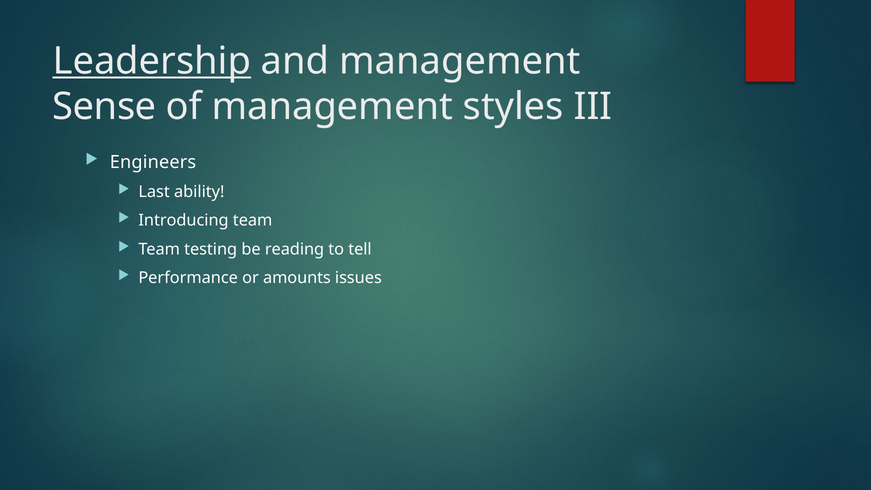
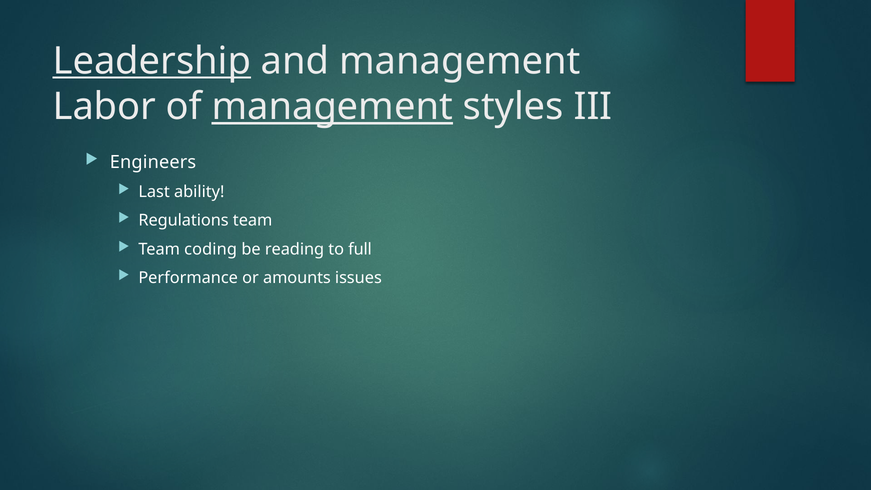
Sense: Sense -> Labor (104, 107)
management underline: none -> present (332, 107)
Introducing: Introducing -> Regulations (184, 220)
testing: testing -> coding (211, 249)
tell: tell -> full (360, 249)
